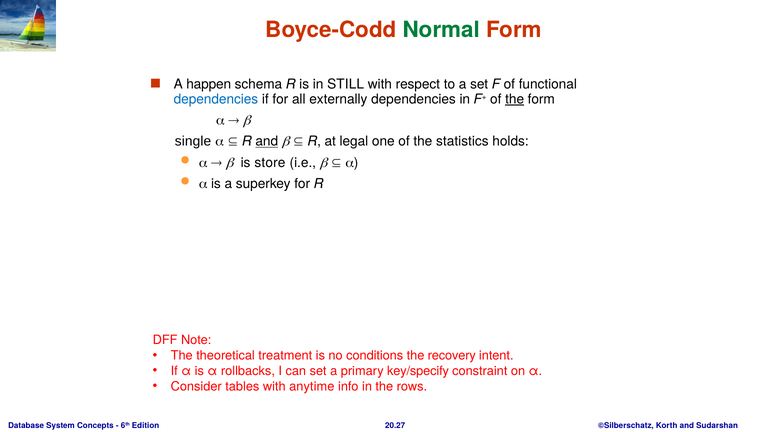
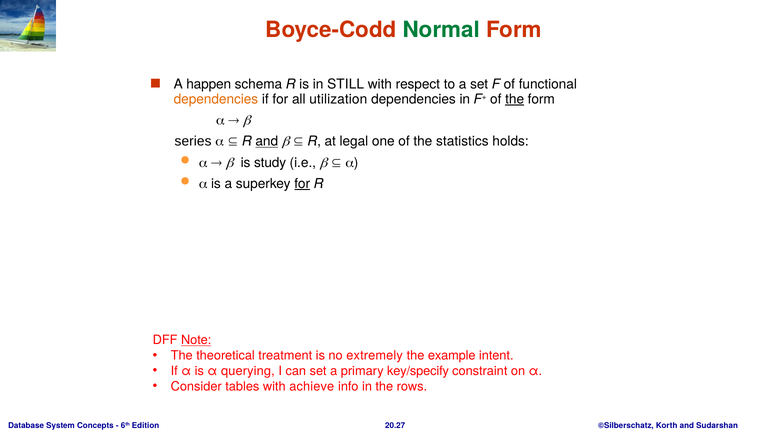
dependencies colour: blue -> orange (216, 99)
externally: externally -> utilization (338, 99)
single: single -> series (193, 141)
store: store -> study (270, 163)
for underline: none -> present (302, 184)
Note underline: none -> present (196, 340)
conditions: conditions -> extremely (375, 356)
recovery: recovery -> example (452, 356)
rollbacks: rollbacks -> querying (248, 371)
anytime: anytime -> achieve (312, 386)
